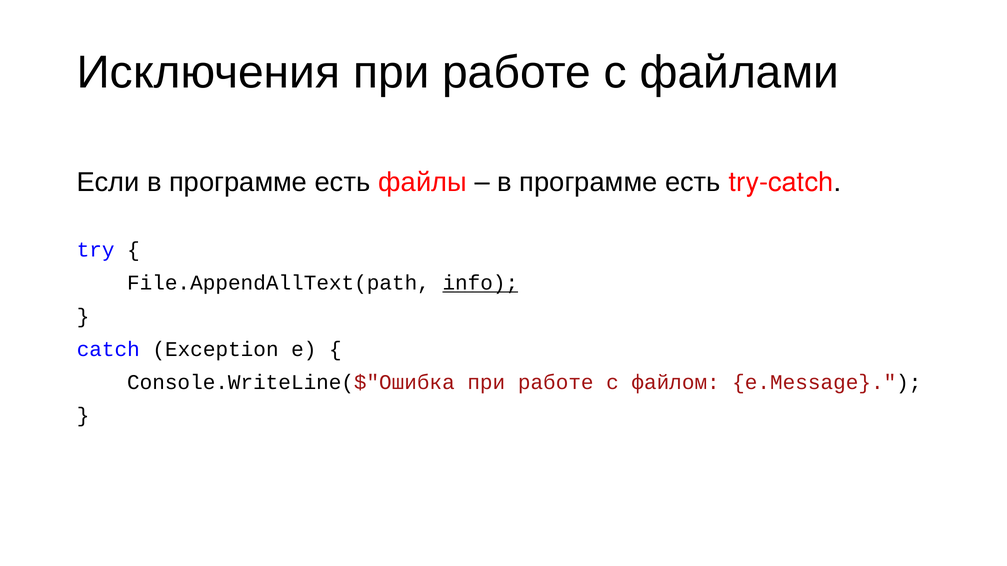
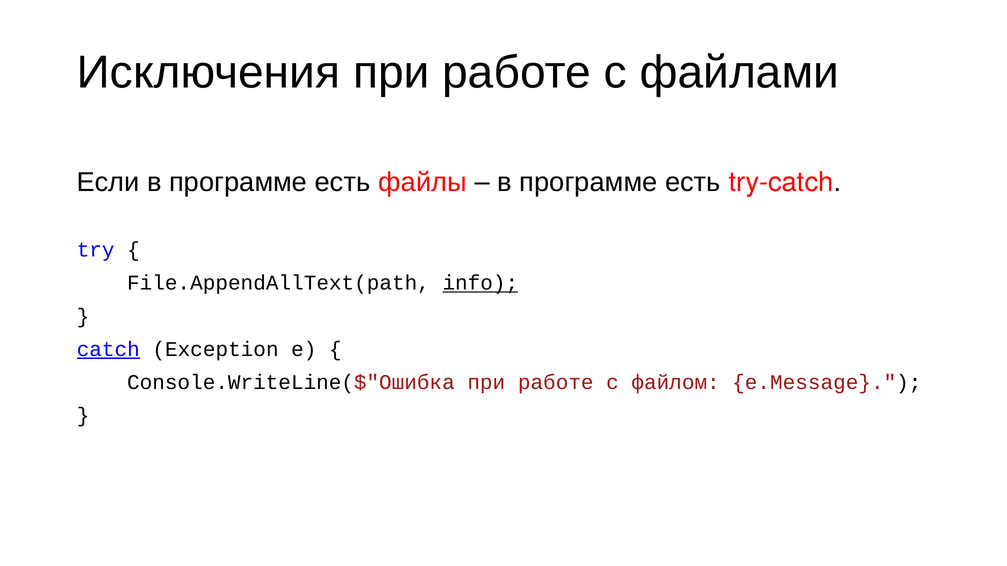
catch underline: none -> present (108, 349)
